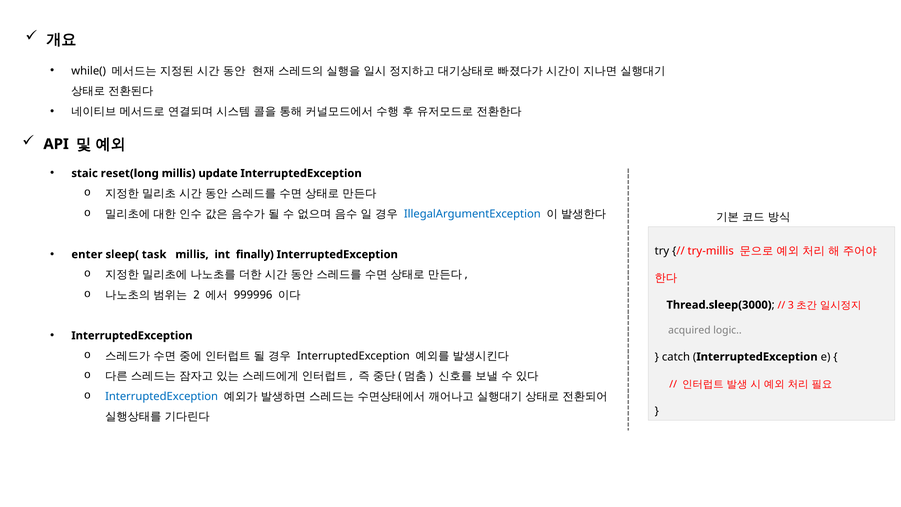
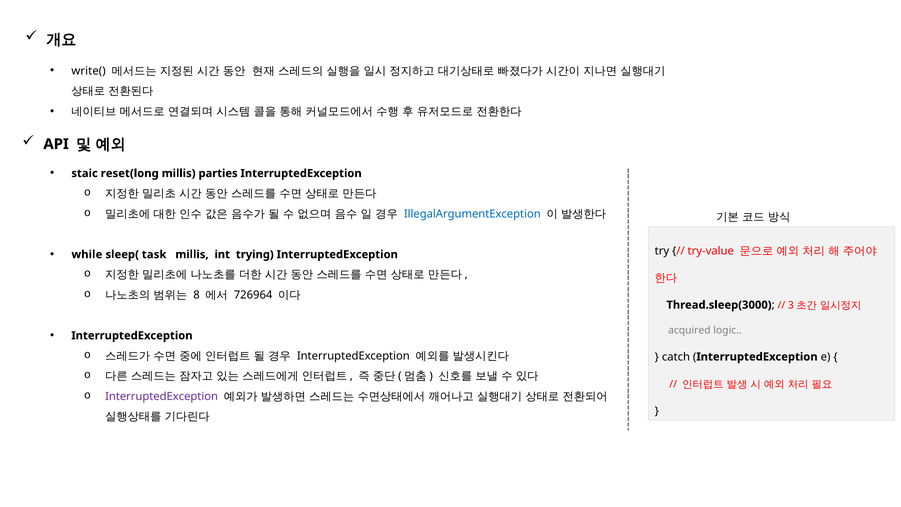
while(: while( -> write( (89, 71)
update: update -> parties (218, 173)
try-millis: try-millis -> try-value (711, 251)
enter: enter -> while (87, 254)
finally: finally -> trying (255, 254)
2: 2 -> 8 (197, 295)
999996: 999996 -> 726964 (253, 295)
InterruptedException colour: blue -> purple (162, 396)
